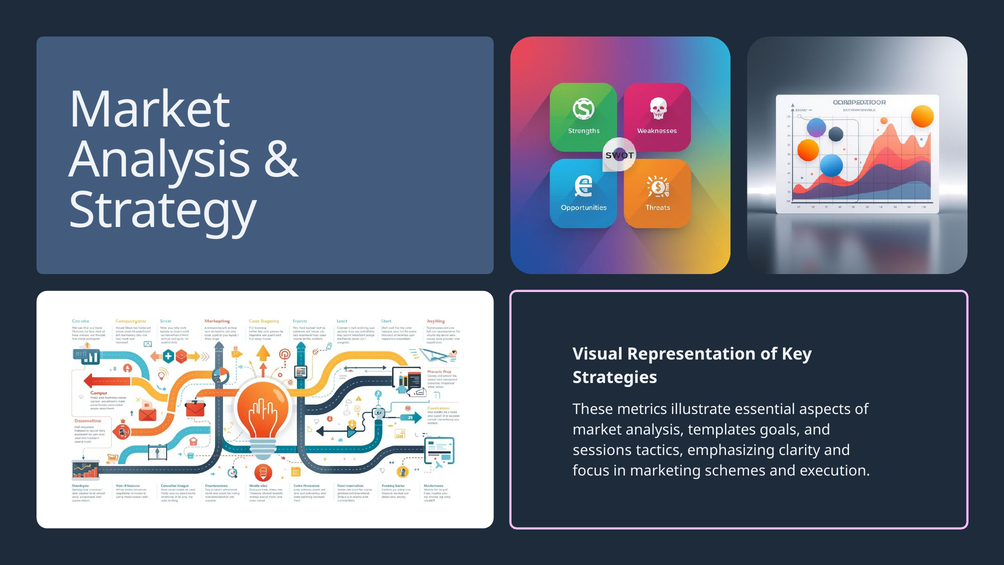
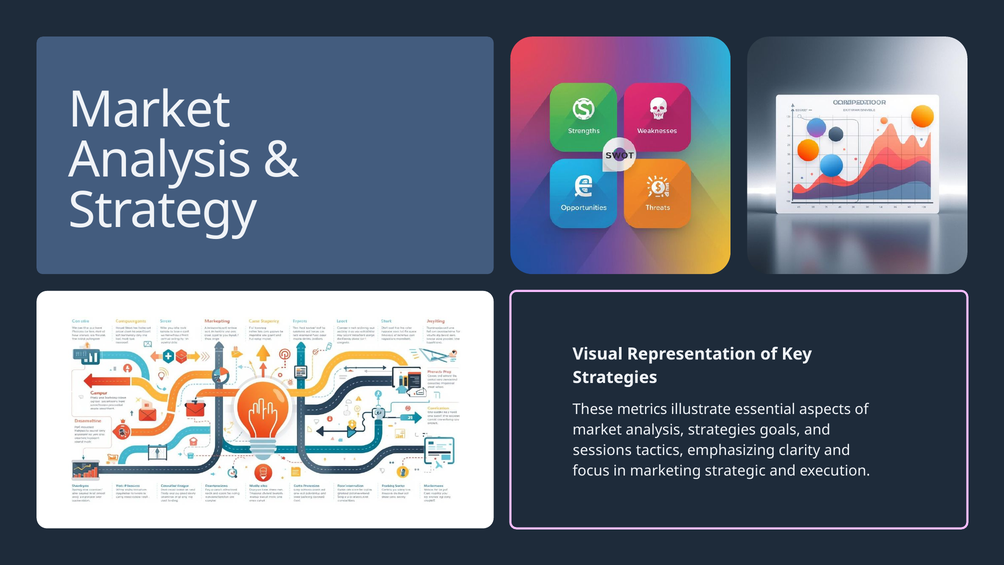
analysis templates: templates -> strategies (722, 430)
schemes: schemes -> strategic (735, 471)
